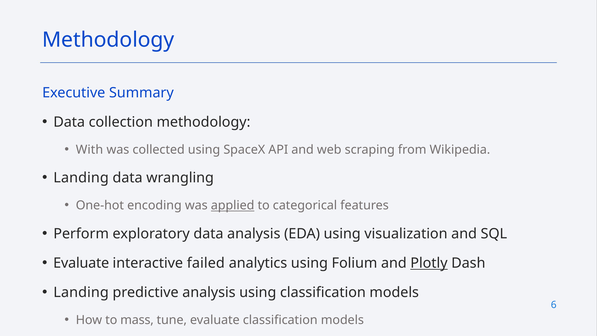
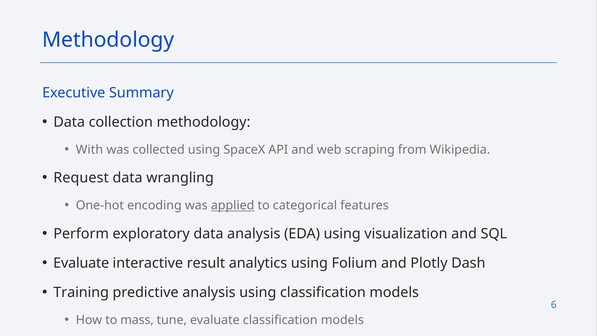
Landing: Landing -> Request (81, 178)
failed: failed -> result (206, 263)
Plotly underline: present -> none (429, 263)
Landing: Landing -> Training (81, 292)
